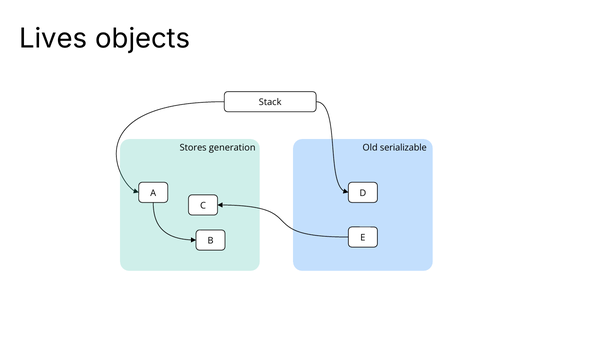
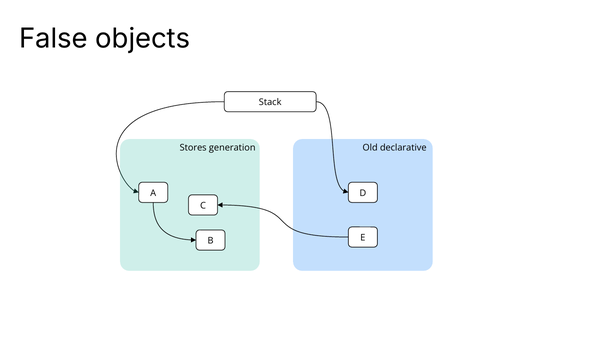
Lives: Lives -> False (53, 39)
serializable: serializable -> declarative (403, 148)
